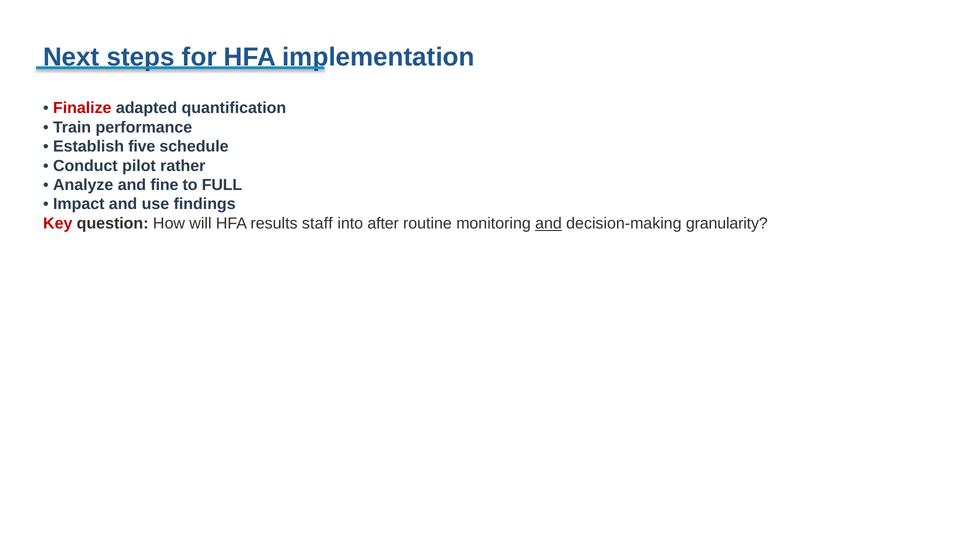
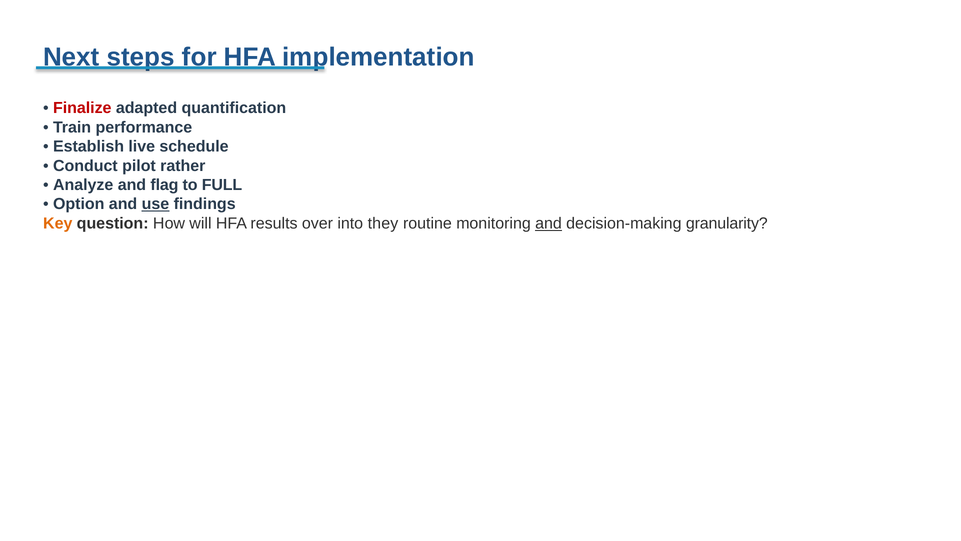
five: five -> live (142, 146)
fine: fine -> flag (164, 185)
Impact: Impact -> Option (79, 204)
use underline: none -> present (155, 204)
Key colour: red -> orange (58, 223)
staff: staff -> over (317, 223)
after: after -> they (383, 223)
